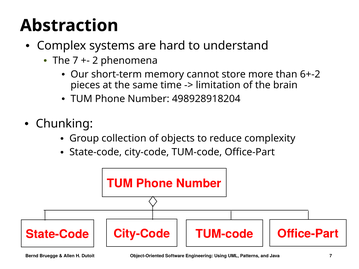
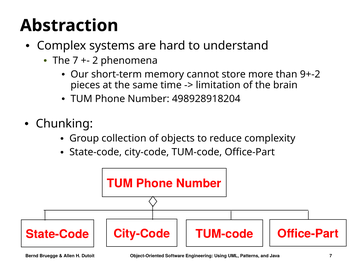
6+-2: 6+-2 -> 9+-2 (310, 74)
